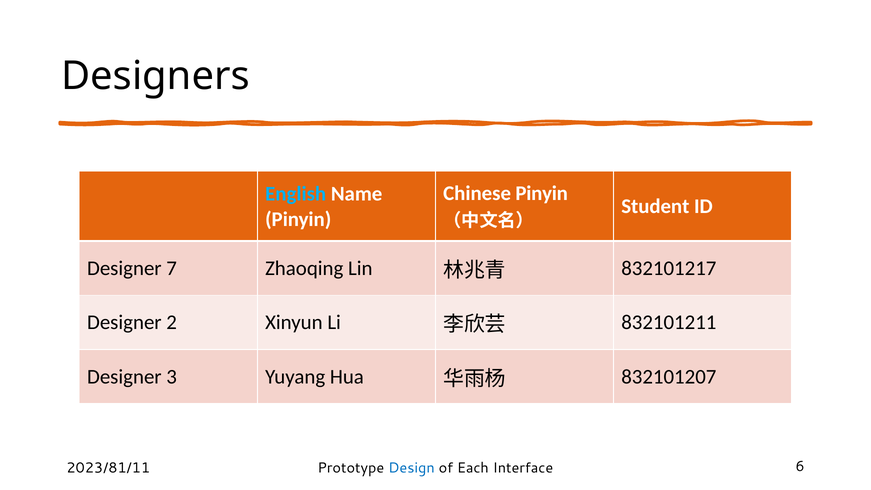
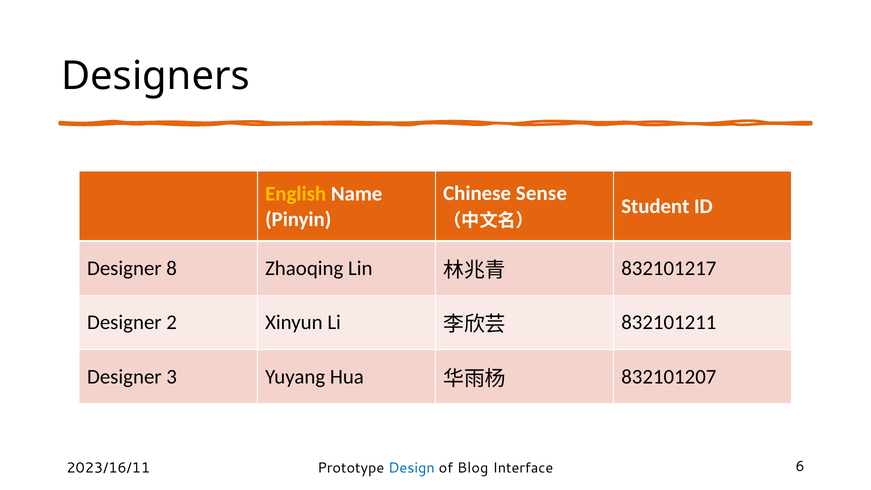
Chinese Pinyin: Pinyin -> Sense (541, 193)
English colour: light blue -> yellow (296, 194)
7: 7 -> 8 (172, 268)
2023/81/11: 2023/81/11 -> 2023/16/11 (108, 468)
Each: Each -> Blog (473, 468)
